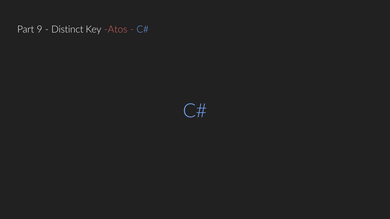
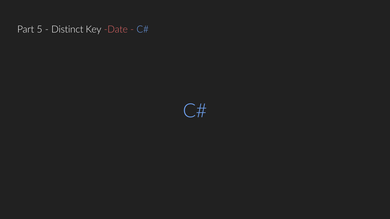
9: 9 -> 5 (40, 29)
Atos: Atos -> Date (116, 29)
